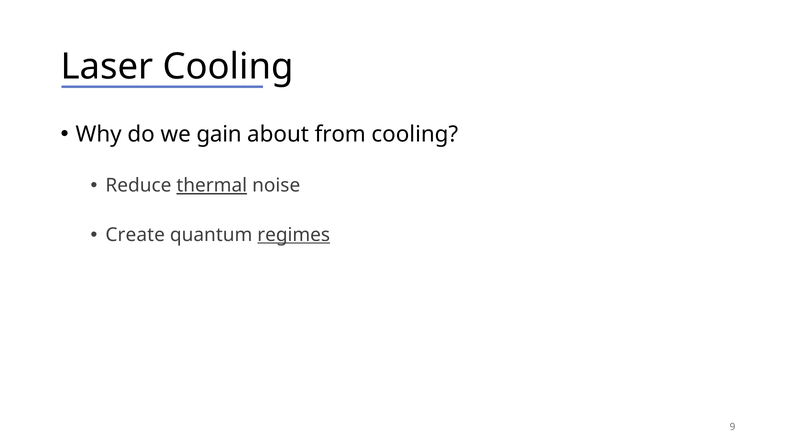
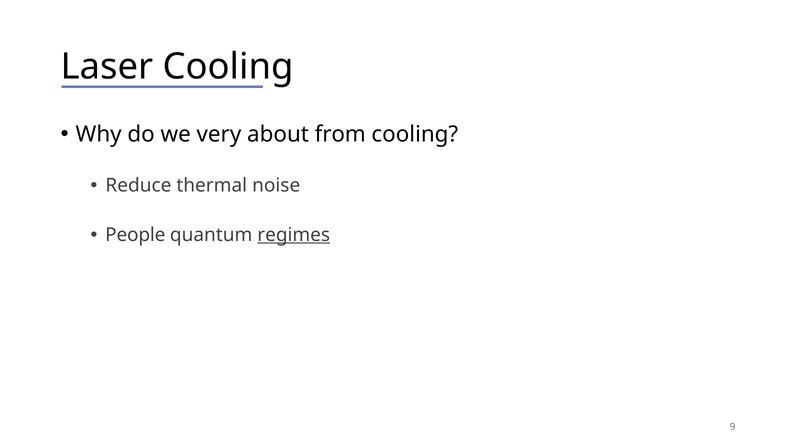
gain: gain -> very (219, 134)
thermal underline: present -> none (212, 185)
Create: Create -> People (135, 235)
